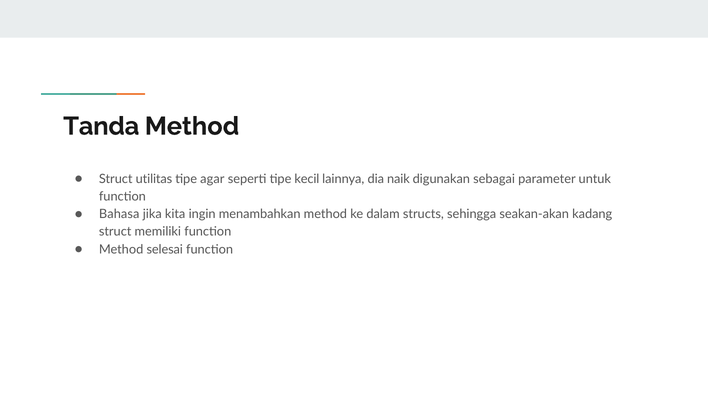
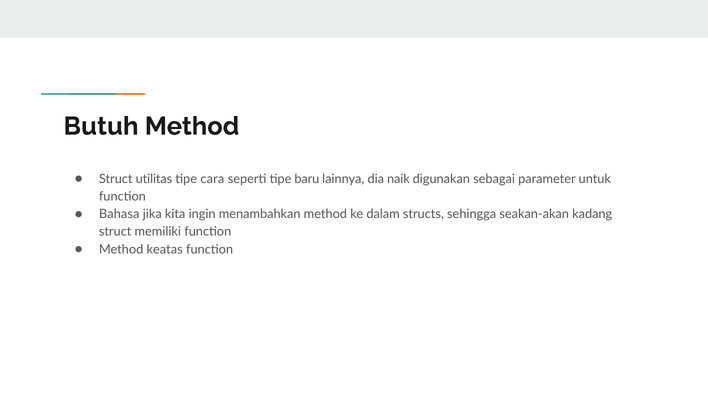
Tanda: Tanda -> Butuh (101, 126)
agar: agar -> cara (212, 179)
kecil: kecil -> baru (307, 179)
selesai: selesai -> keatas (165, 249)
